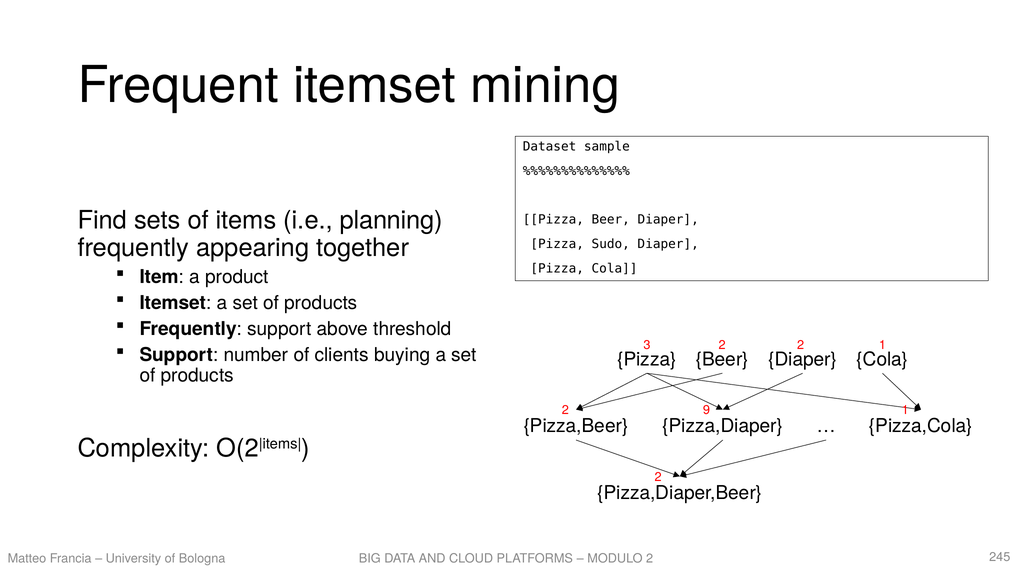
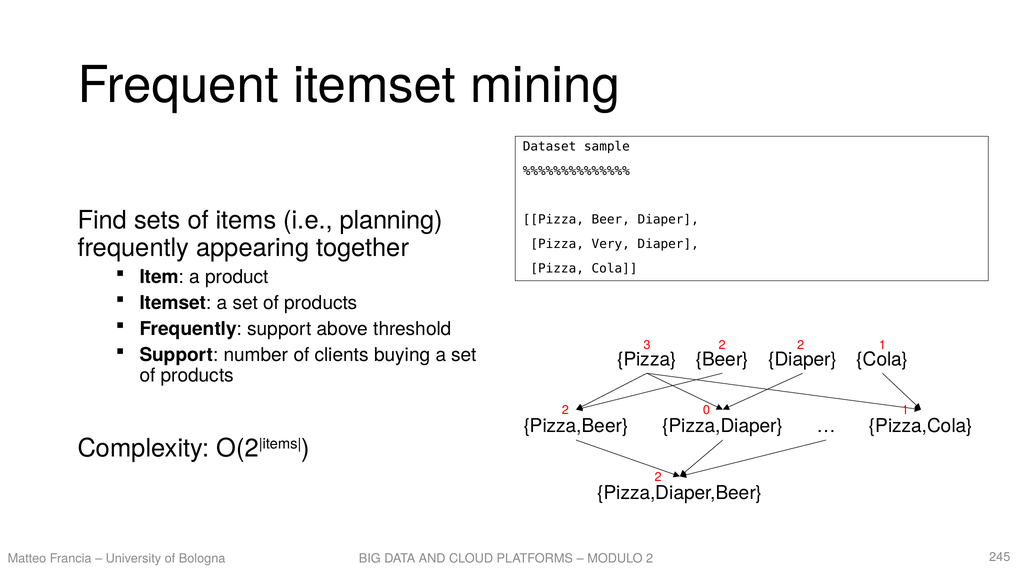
Sudo: Sudo -> Very (611, 244)
9: 9 -> 0 (707, 410)
